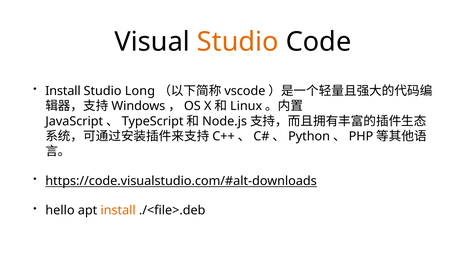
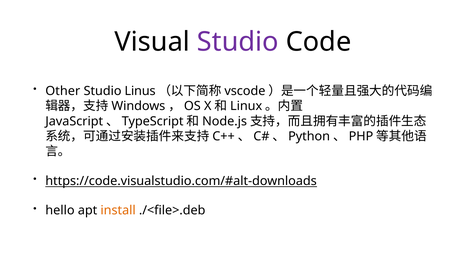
Studio colour: orange -> purple (238, 42)
Install: Install -> Other (63, 91)
Long: Long -> Linus (140, 91)
